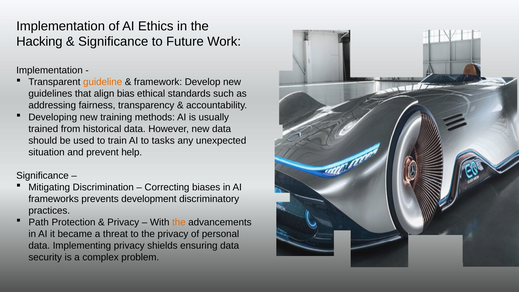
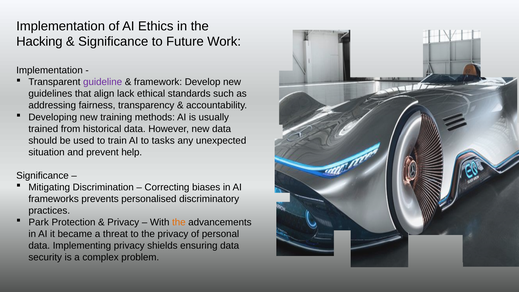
guideline colour: orange -> purple (103, 82)
bias: bias -> lack (126, 94)
development: development -> personalised (149, 199)
Path: Path -> Park (39, 222)
